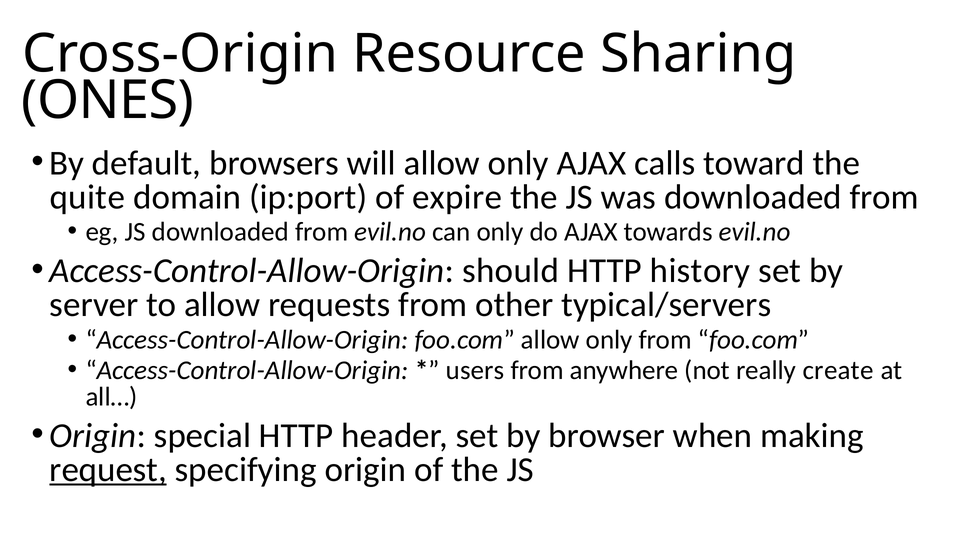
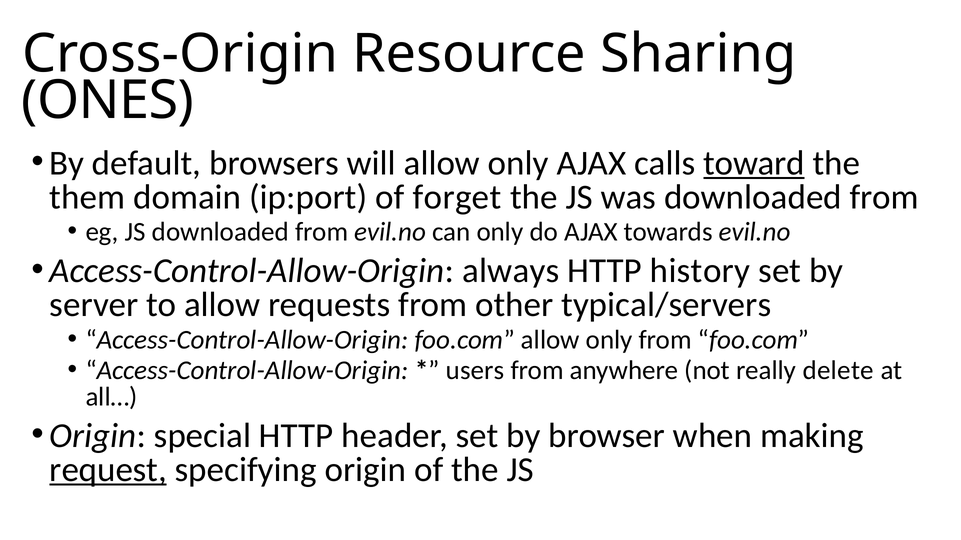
toward underline: none -> present (754, 163)
quite: quite -> them (87, 197)
expire: expire -> forget (457, 197)
should: should -> always (511, 271)
create: create -> delete (838, 371)
